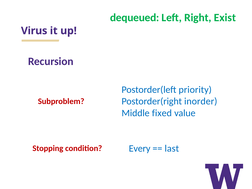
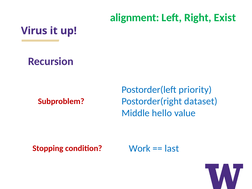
dequeued: dequeued -> alignment (135, 18)
inorder: inorder -> dataset (201, 101)
fixed: fixed -> hello (162, 113)
Every: Every -> Work (140, 148)
